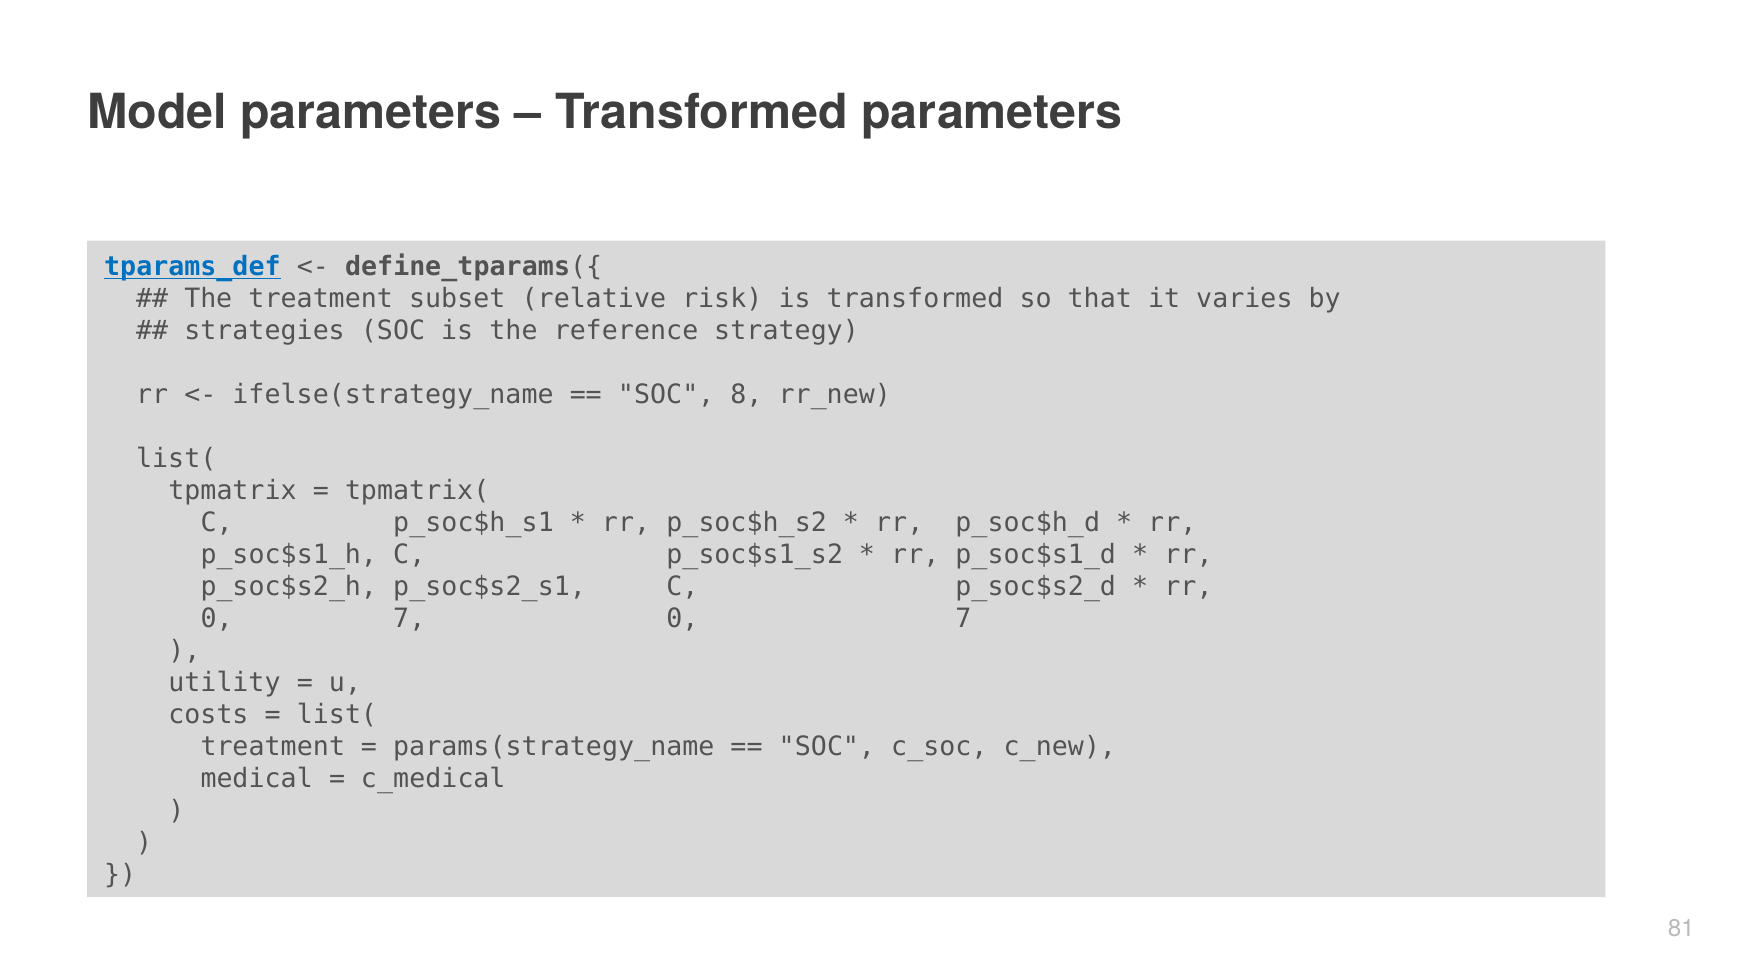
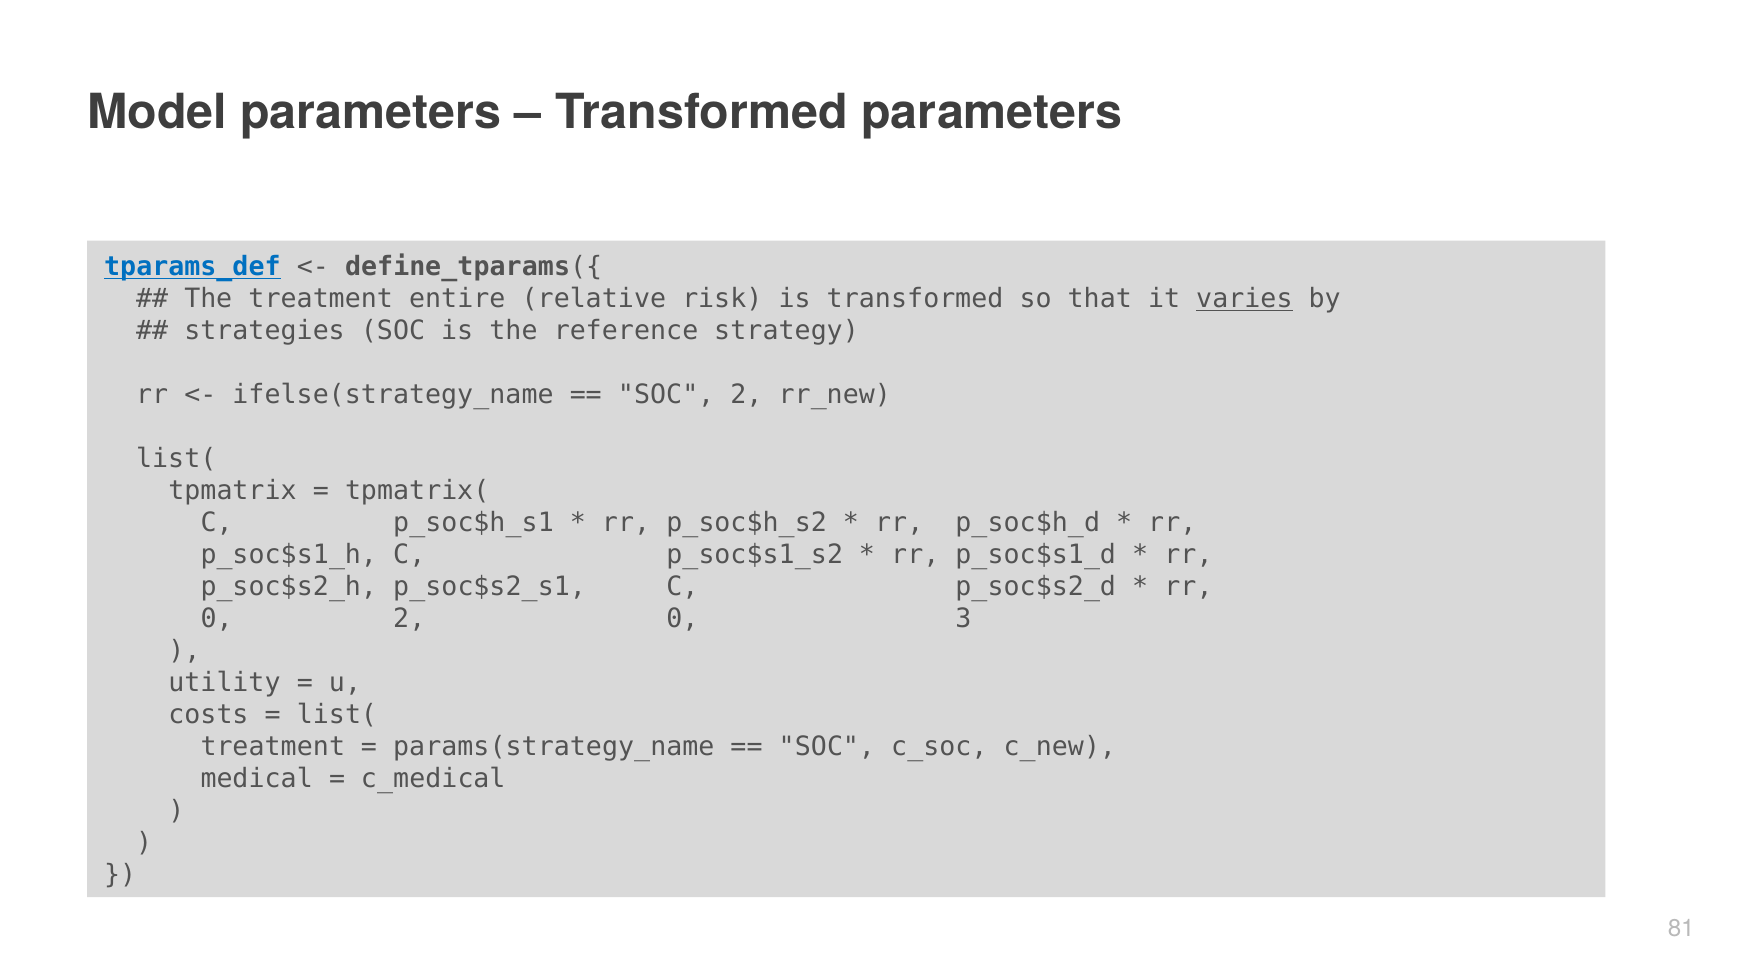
subset: subset -> entire (457, 299)
varies underline: none -> present (1244, 299)
SOC 8: 8 -> 2 (746, 395)
7: 7 -> 2 (409, 619)
7: 7 -> 3 (963, 619)
